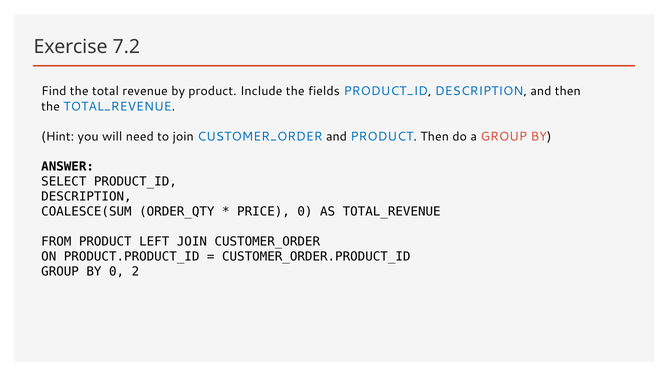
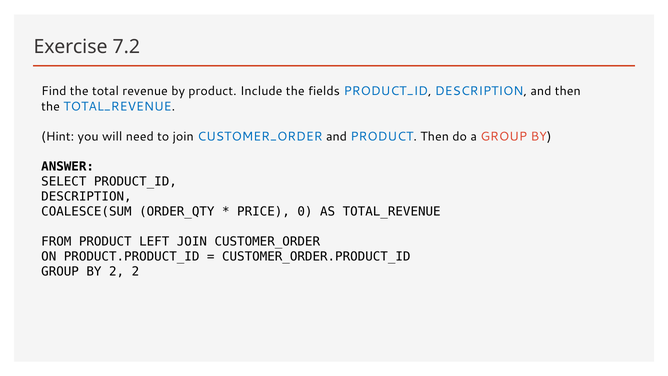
BY 0: 0 -> 2 (117, 272)
